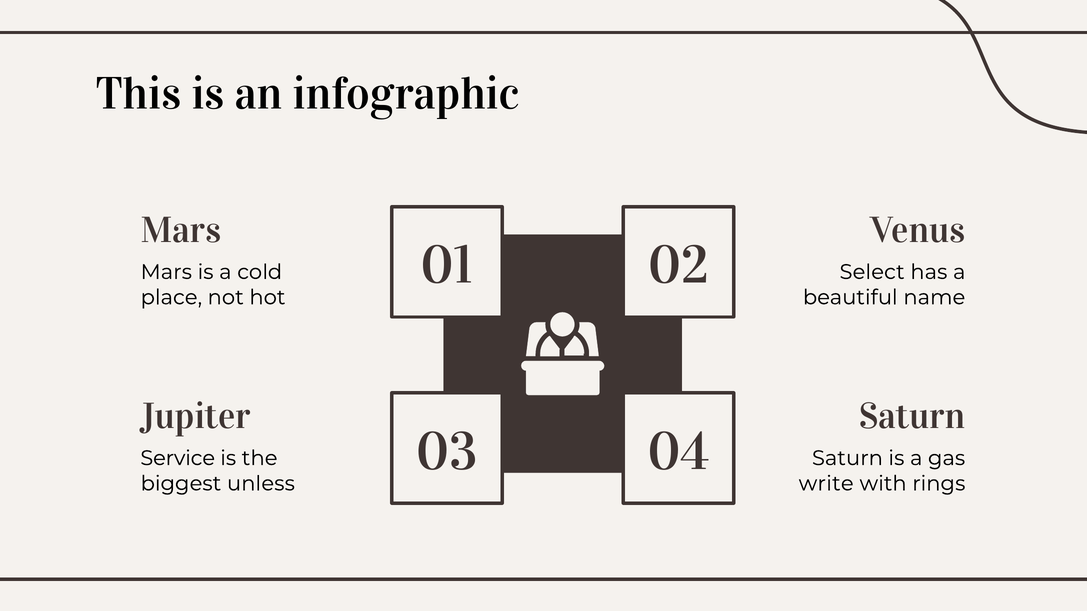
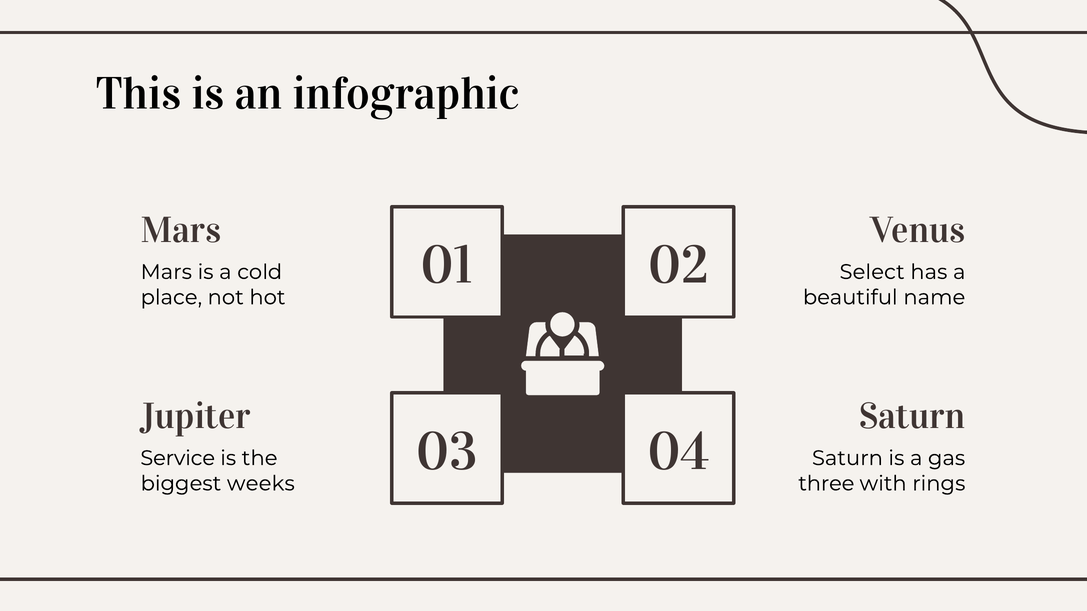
unless: unless -> weeks (261, 484)
write: write -> three (826, 484)
